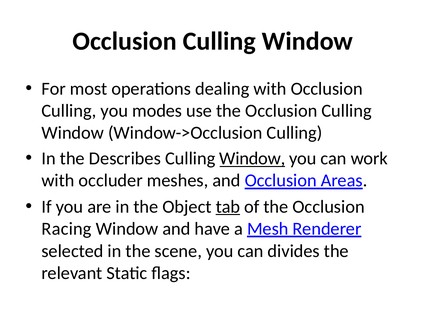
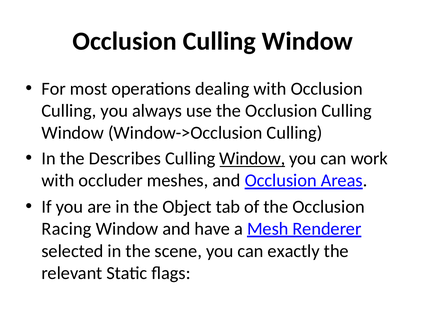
modes: modes -> always (157, 111)
tab underline: present -> none (228, 207)
divides: divides -> exactly (294, 251)
